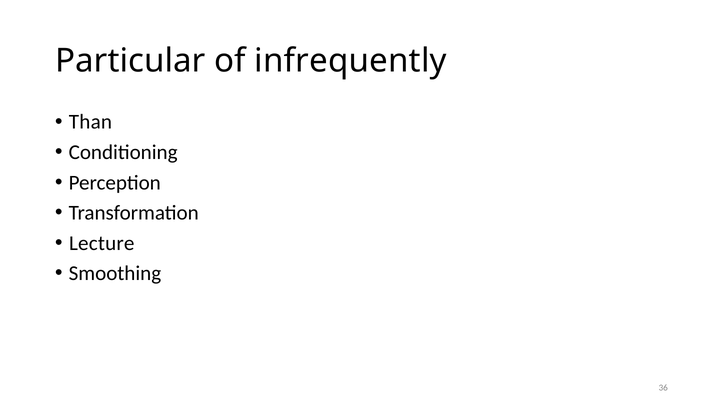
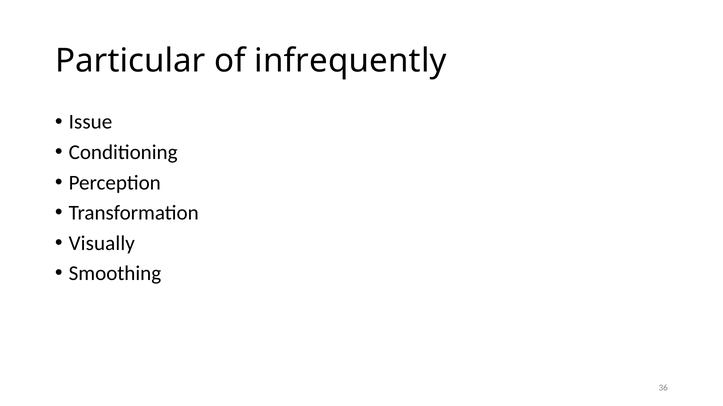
Than: Than -> Issue (91, 122)
Lecture: Lecture -> Visually (102, 243)
